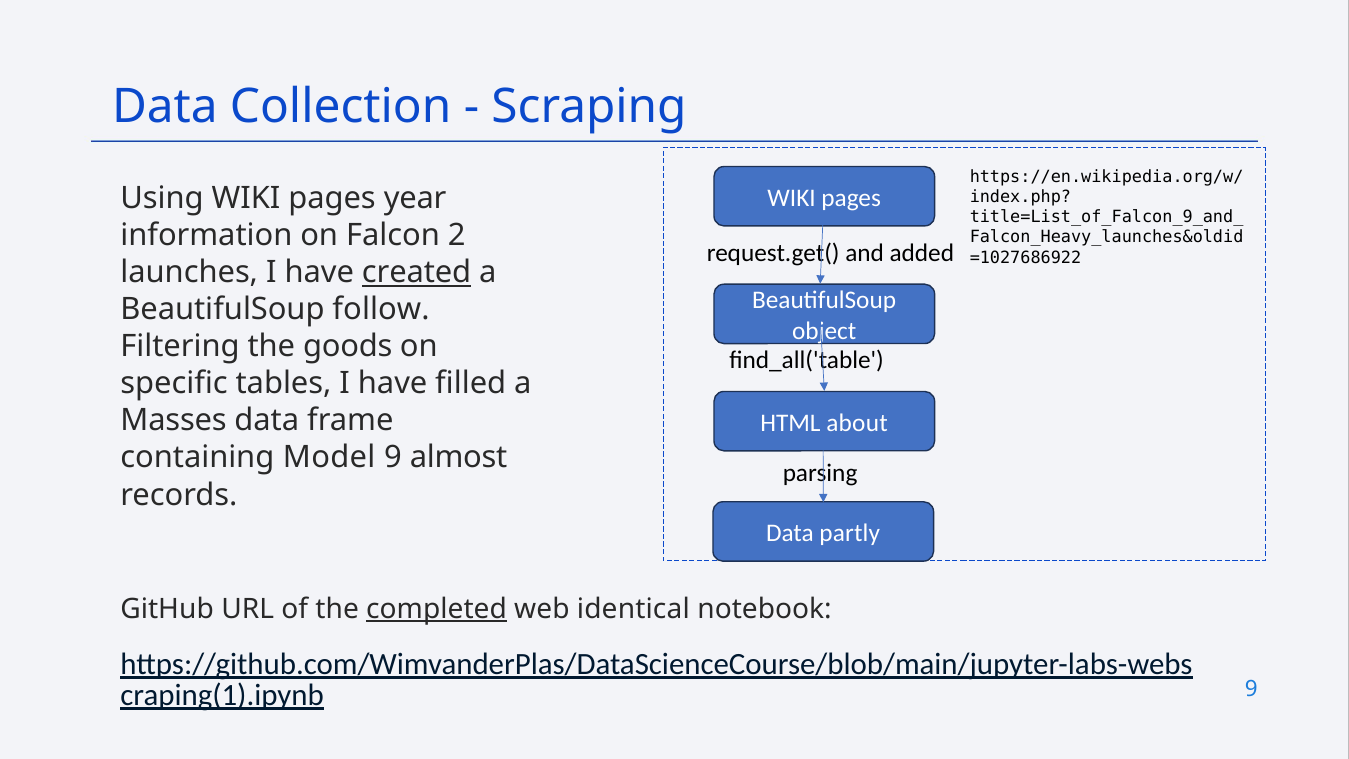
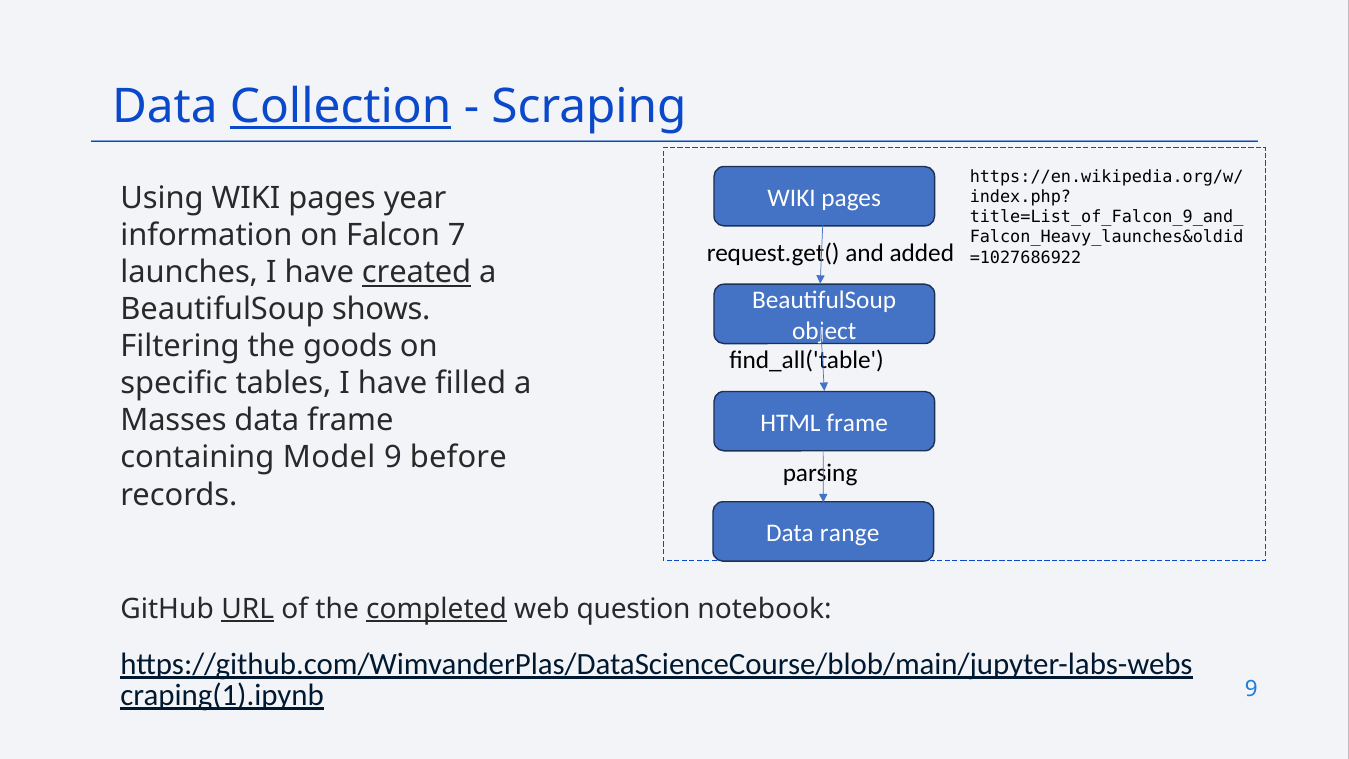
Collection underline: none -> present (341, 107)
2: 2 -> 7 (457, 235)
follow: follow -> shows (381, 309)
HTML about: about -> frame (857, 423)
almost: almost -> before (458, 458)
partly: partly -> range (850, 533)
URL underline: none -> present (248, 609)
identical: identical -> question (634, 609)
